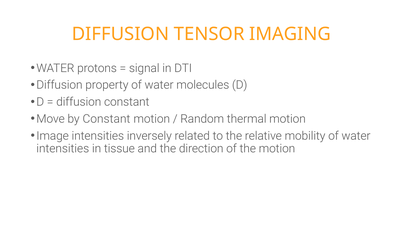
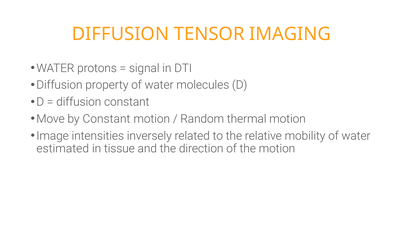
intensities: intensities -> estimated (63, 148)
